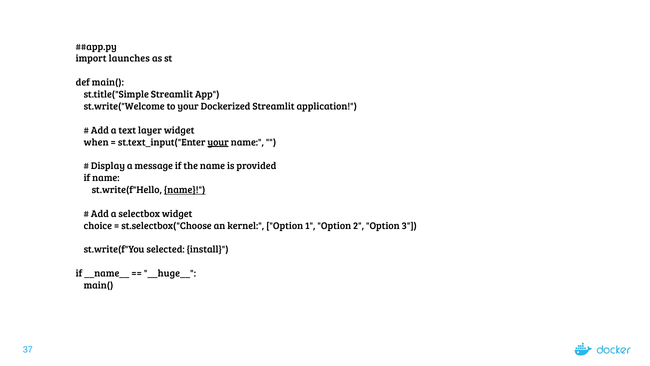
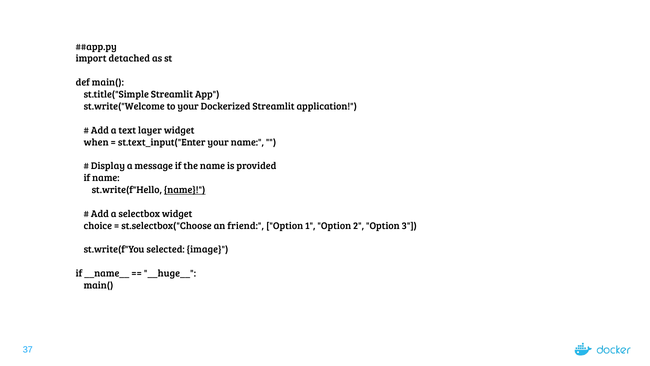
launches: launches -> detached (129, 59)
your underline: present -> none (218, 142)
kernel: kernel -> friend (246, 226)
install: install -> image (208, 249)
